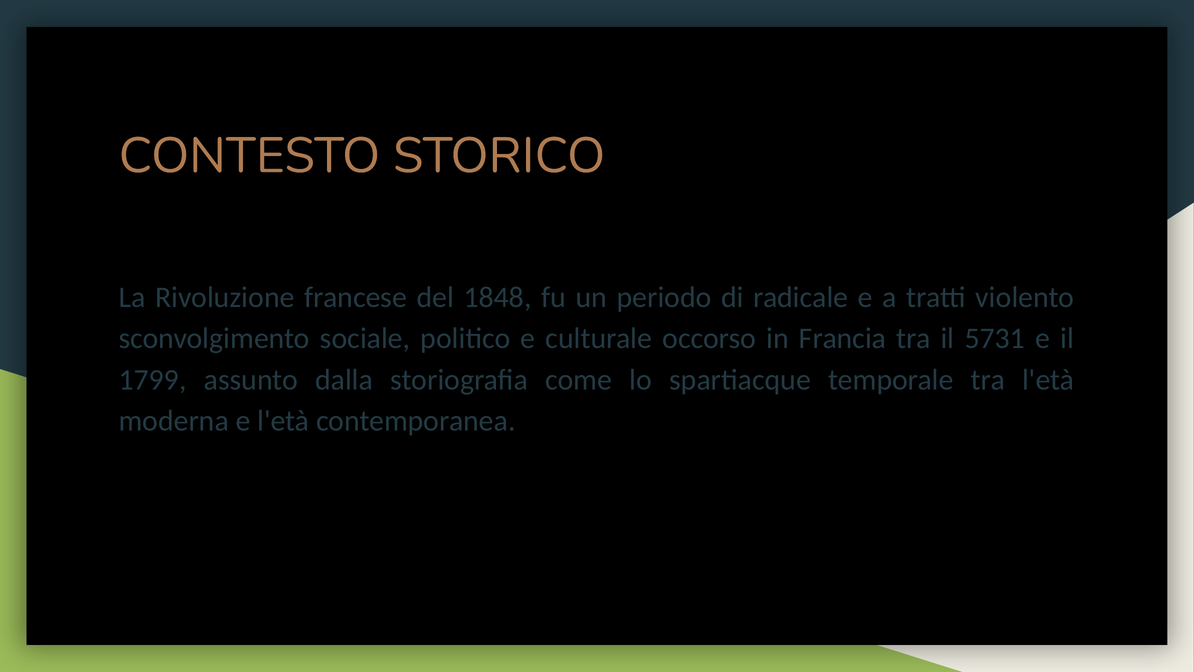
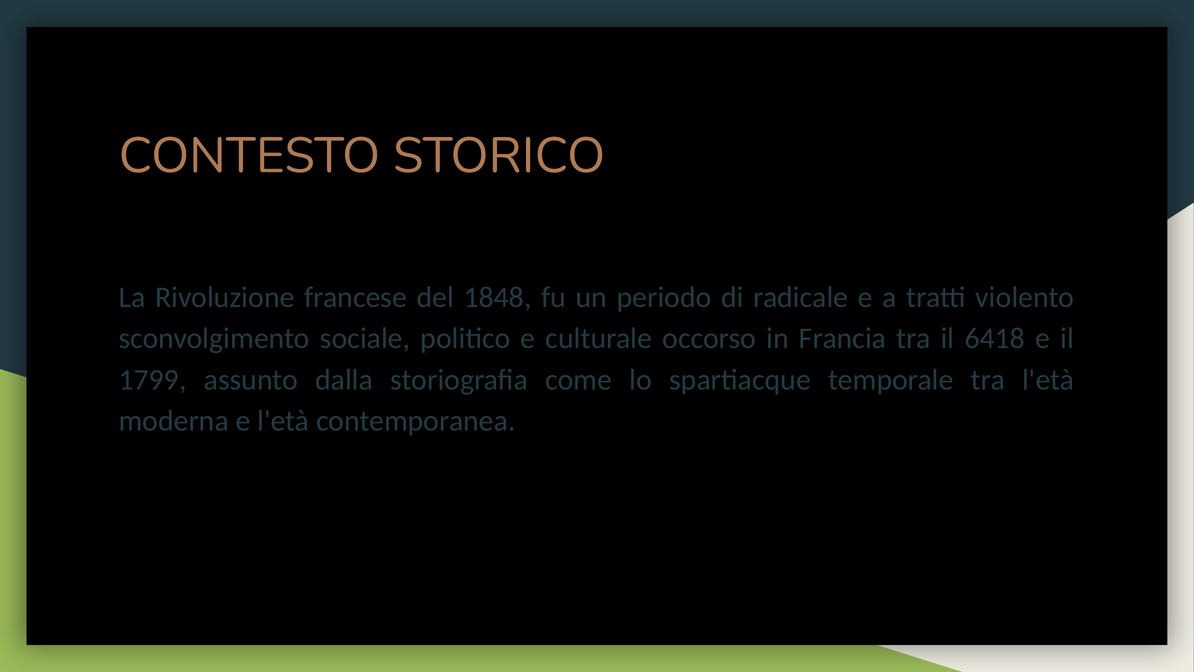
5731: 5731 -> 6418 (995, 338)
